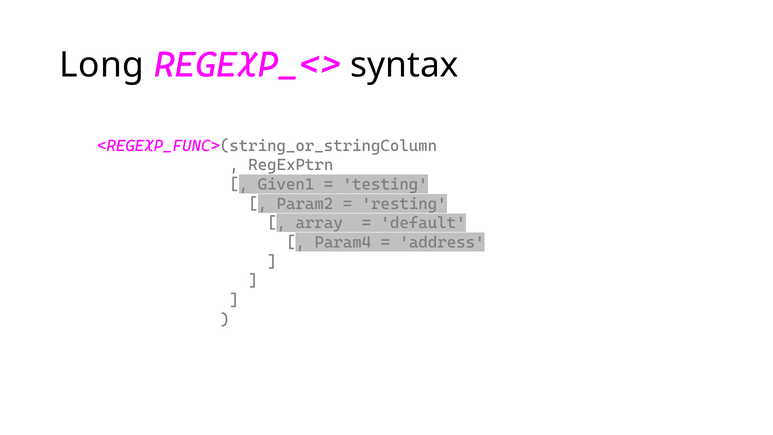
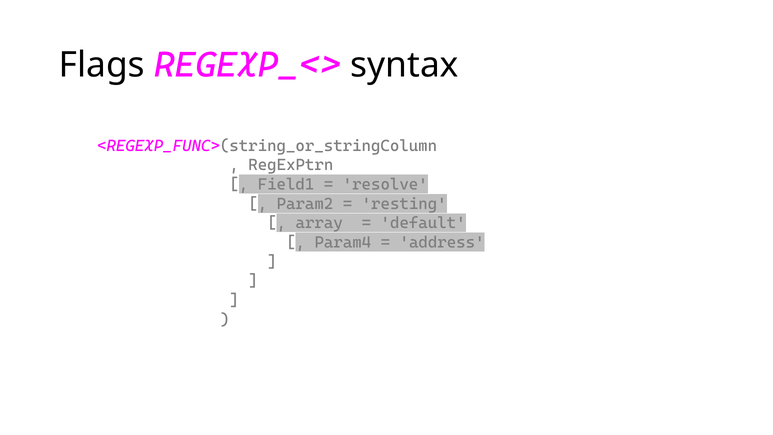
Long: Long -> Flags (102, 65)
Given1: Given1 -> Field1 (286, 184)
testing: testing -> resolve (385, 184)
